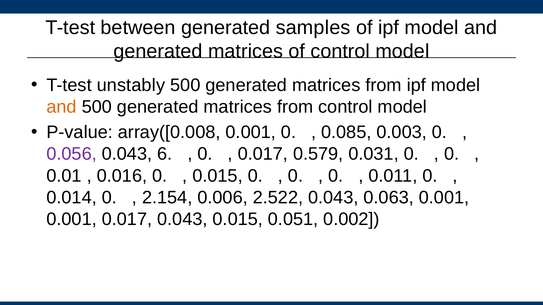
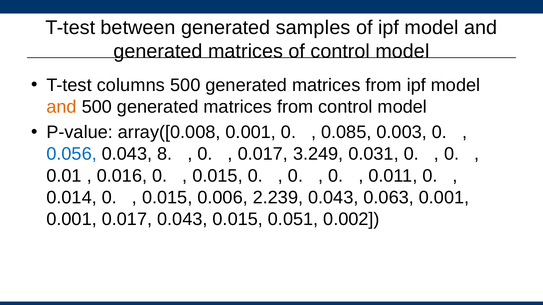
unstably: unstably -> columns (131, 85)
0.056 colour: purple -> blue (72, 154)
6: 6 -> 8 (165, 154)
0.579: 0.579 -> 3.249 (318, 154)
2.154: 2.154 -> 0.015 (167, 198)
2.522: 2.522 -> 2.239 (278, 198)
